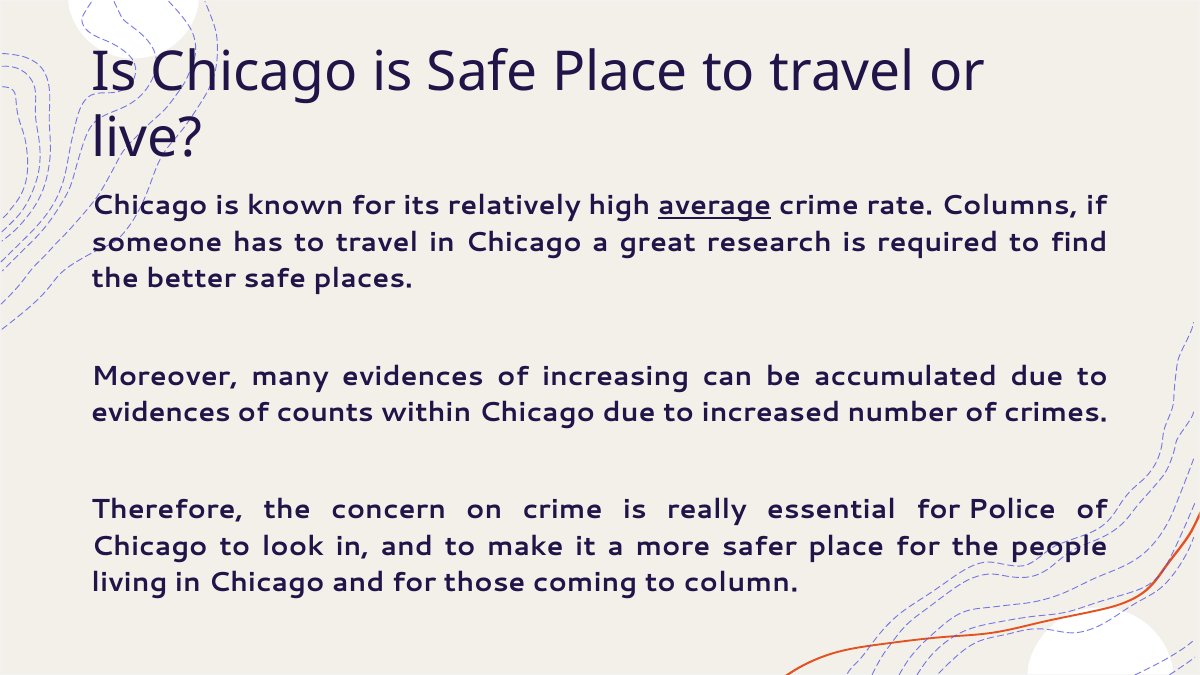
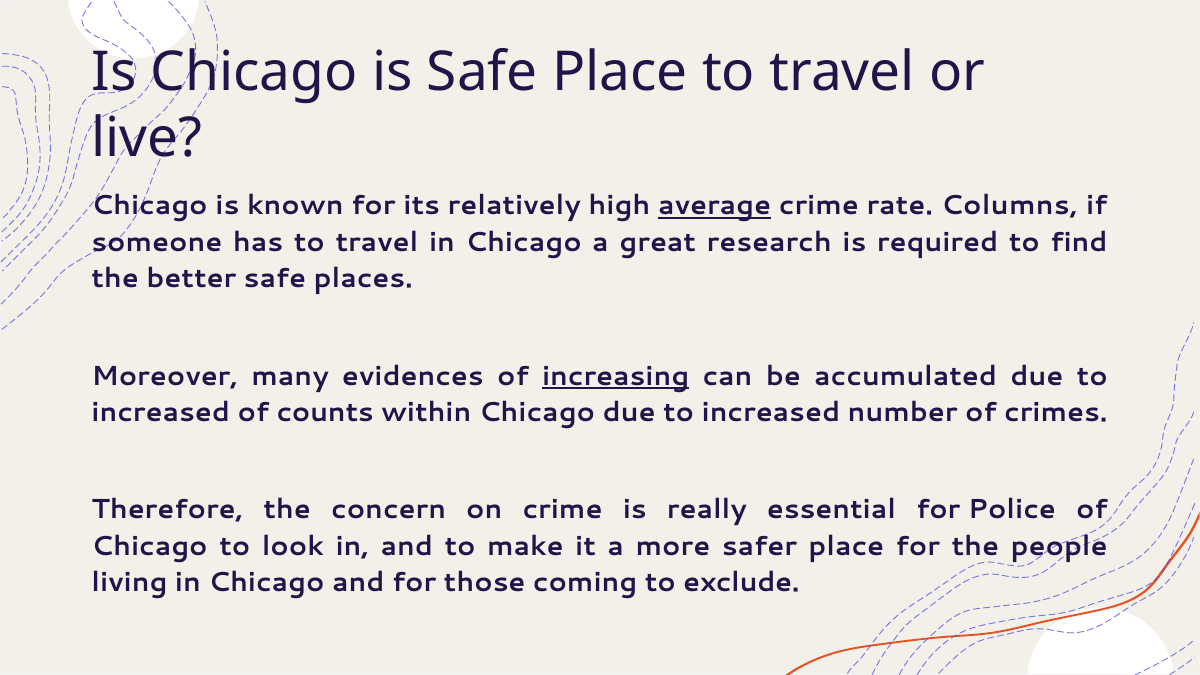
increasing underline: none -> present (616, 376)
evidences: evidences -> increased (161, 412)
column: column -> exclude (741, 582)
